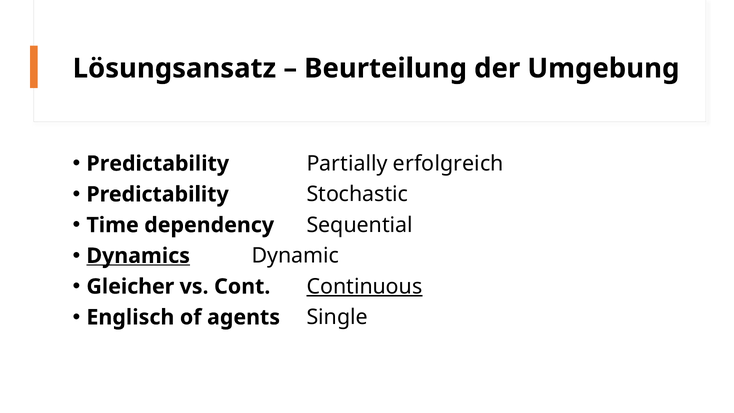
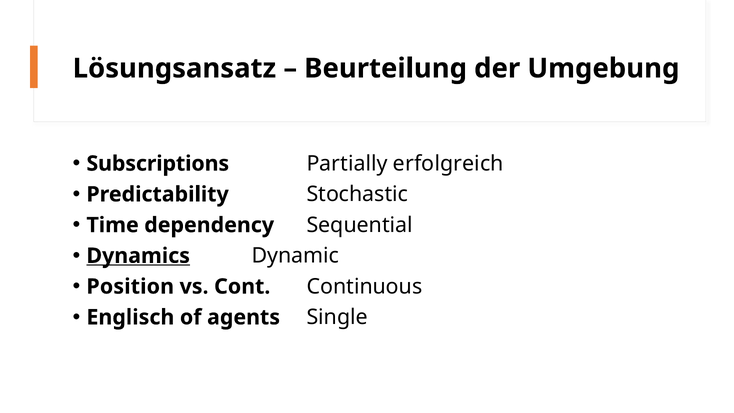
Predictability: Predictability -> Subscriptions (158, 164)
Gleicher: Gleicher -> Position (130, 286)
Continuous underline: present -> none (364, 286)
